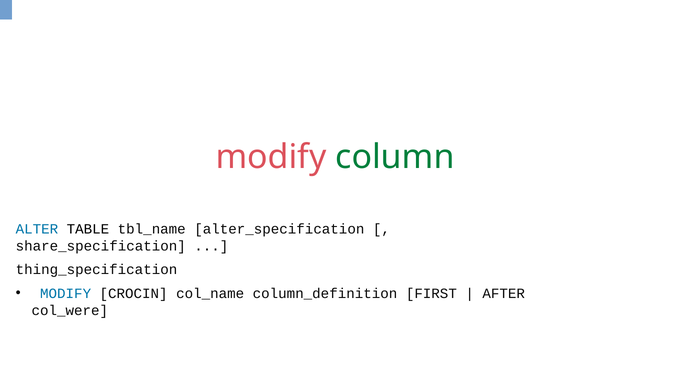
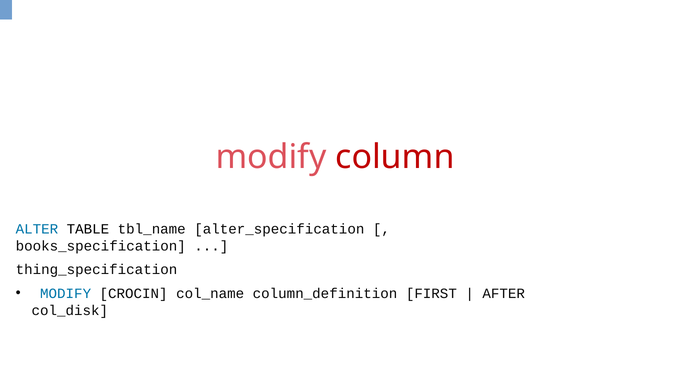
column colour: green -> red (395, 157)
share_specification: share_specification -> books_specification (101, 246)
col_were: col_were -> col_disk (70, 310)
